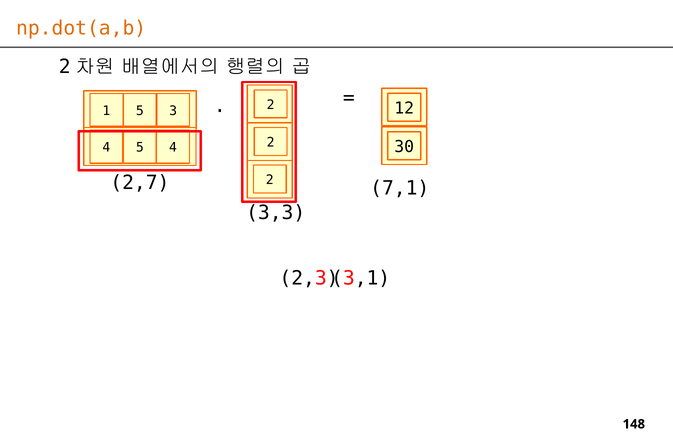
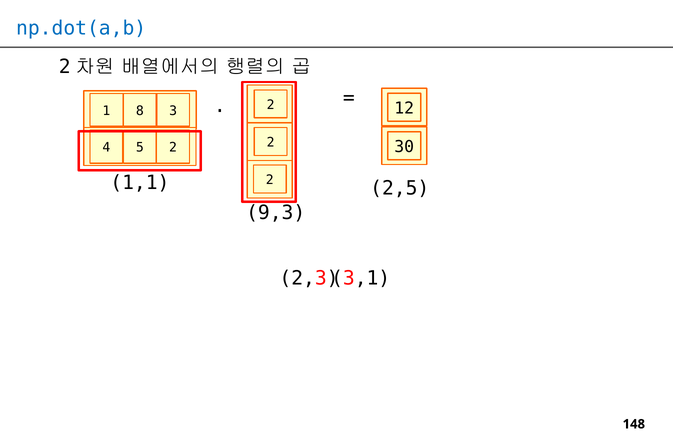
np.dot(a,b colour: orange -> blue (81, 28)
1 5: 5 -> 8 (140, 111)
5 4: 4 -> 2 (173, 148)
2,7: 2,7 -> 1,1 (140, 183)
7,1: 7,1 -> 2,5 (400, 188)
3,3: 3,3 -> 9,3 (276, 213)
